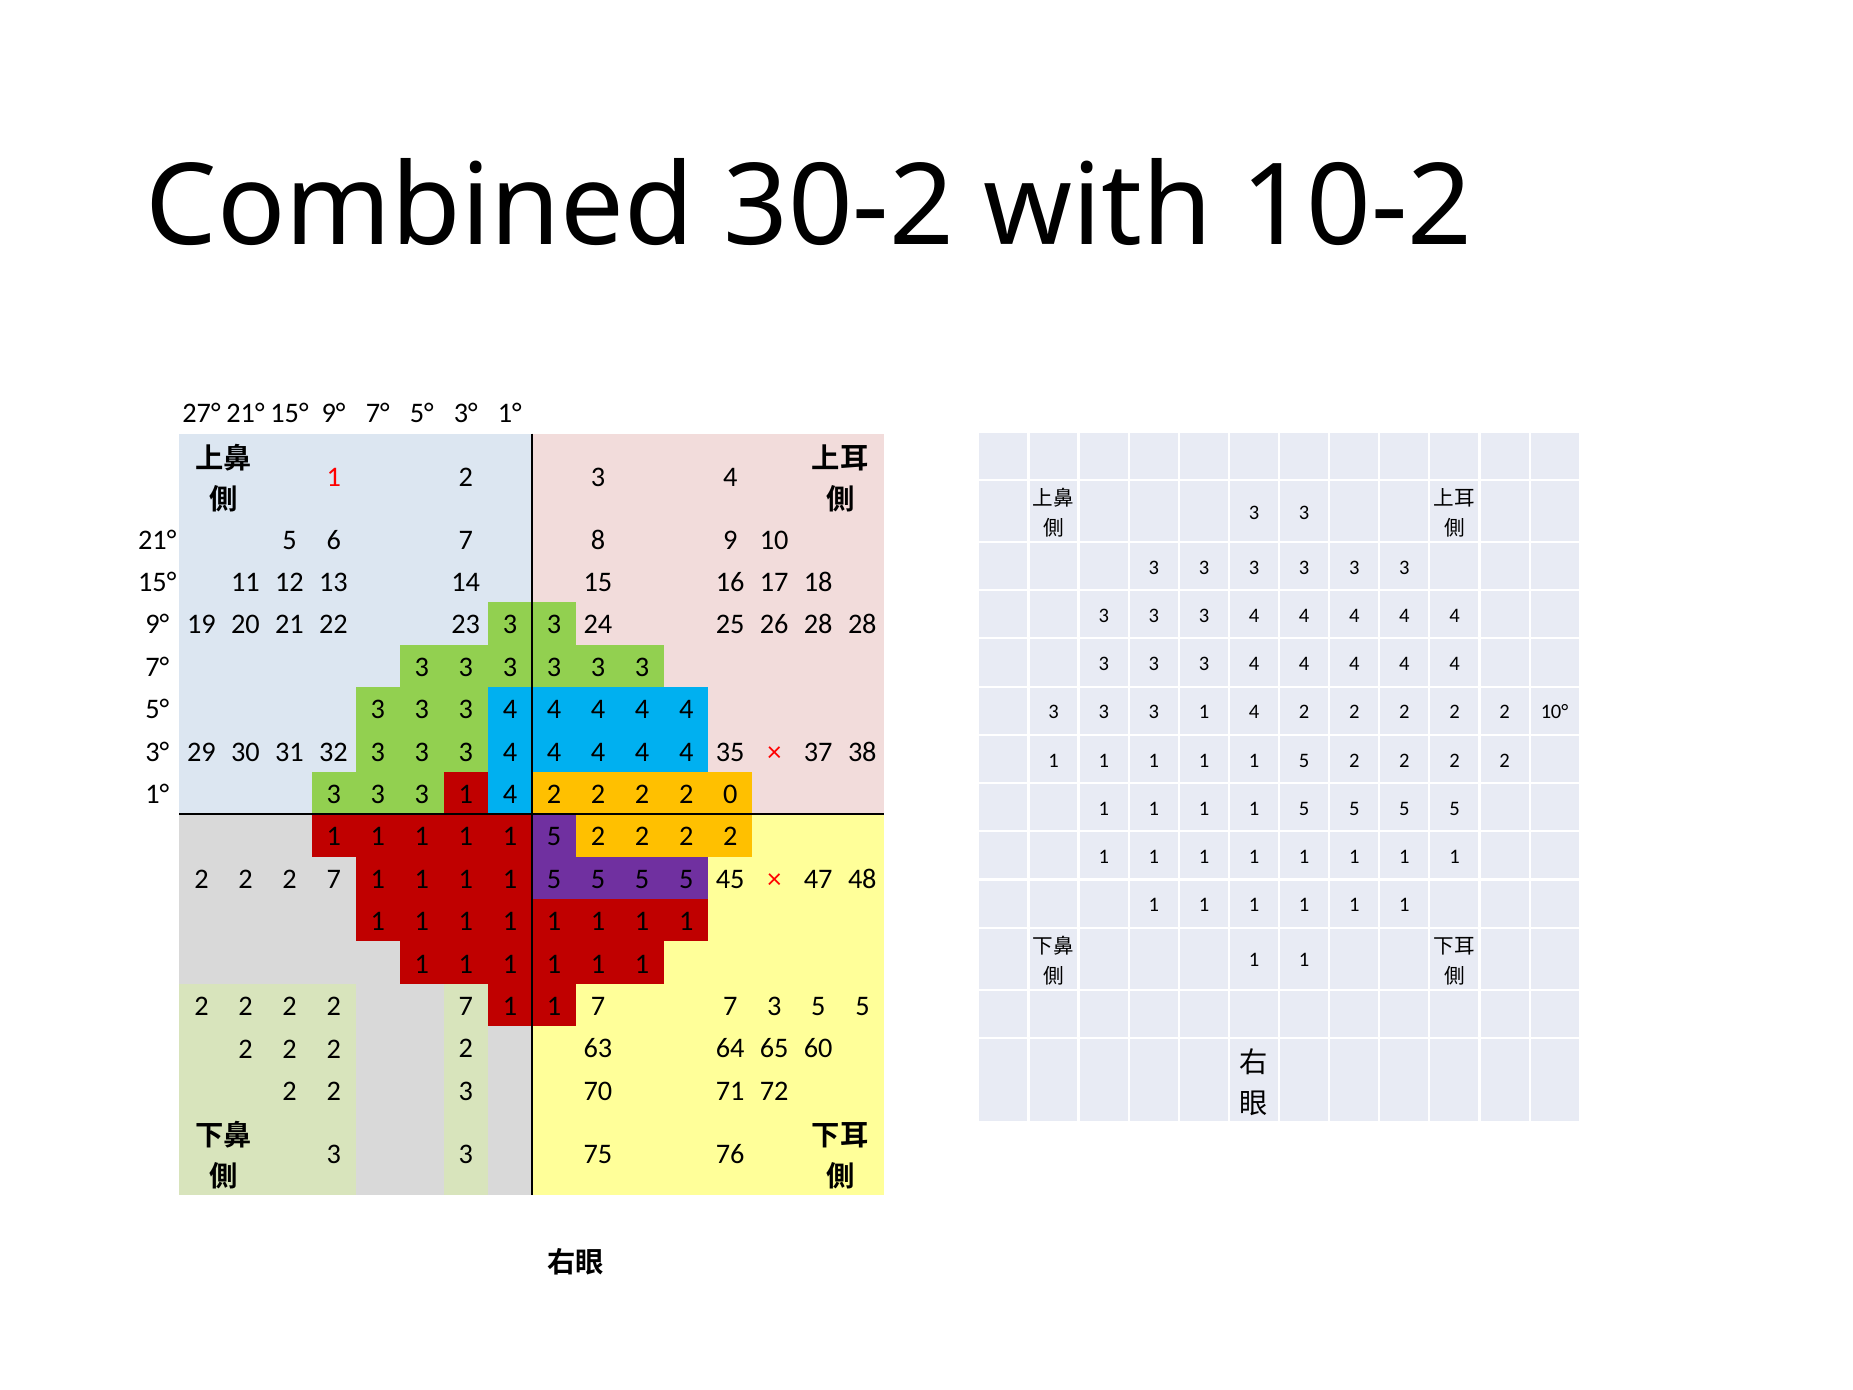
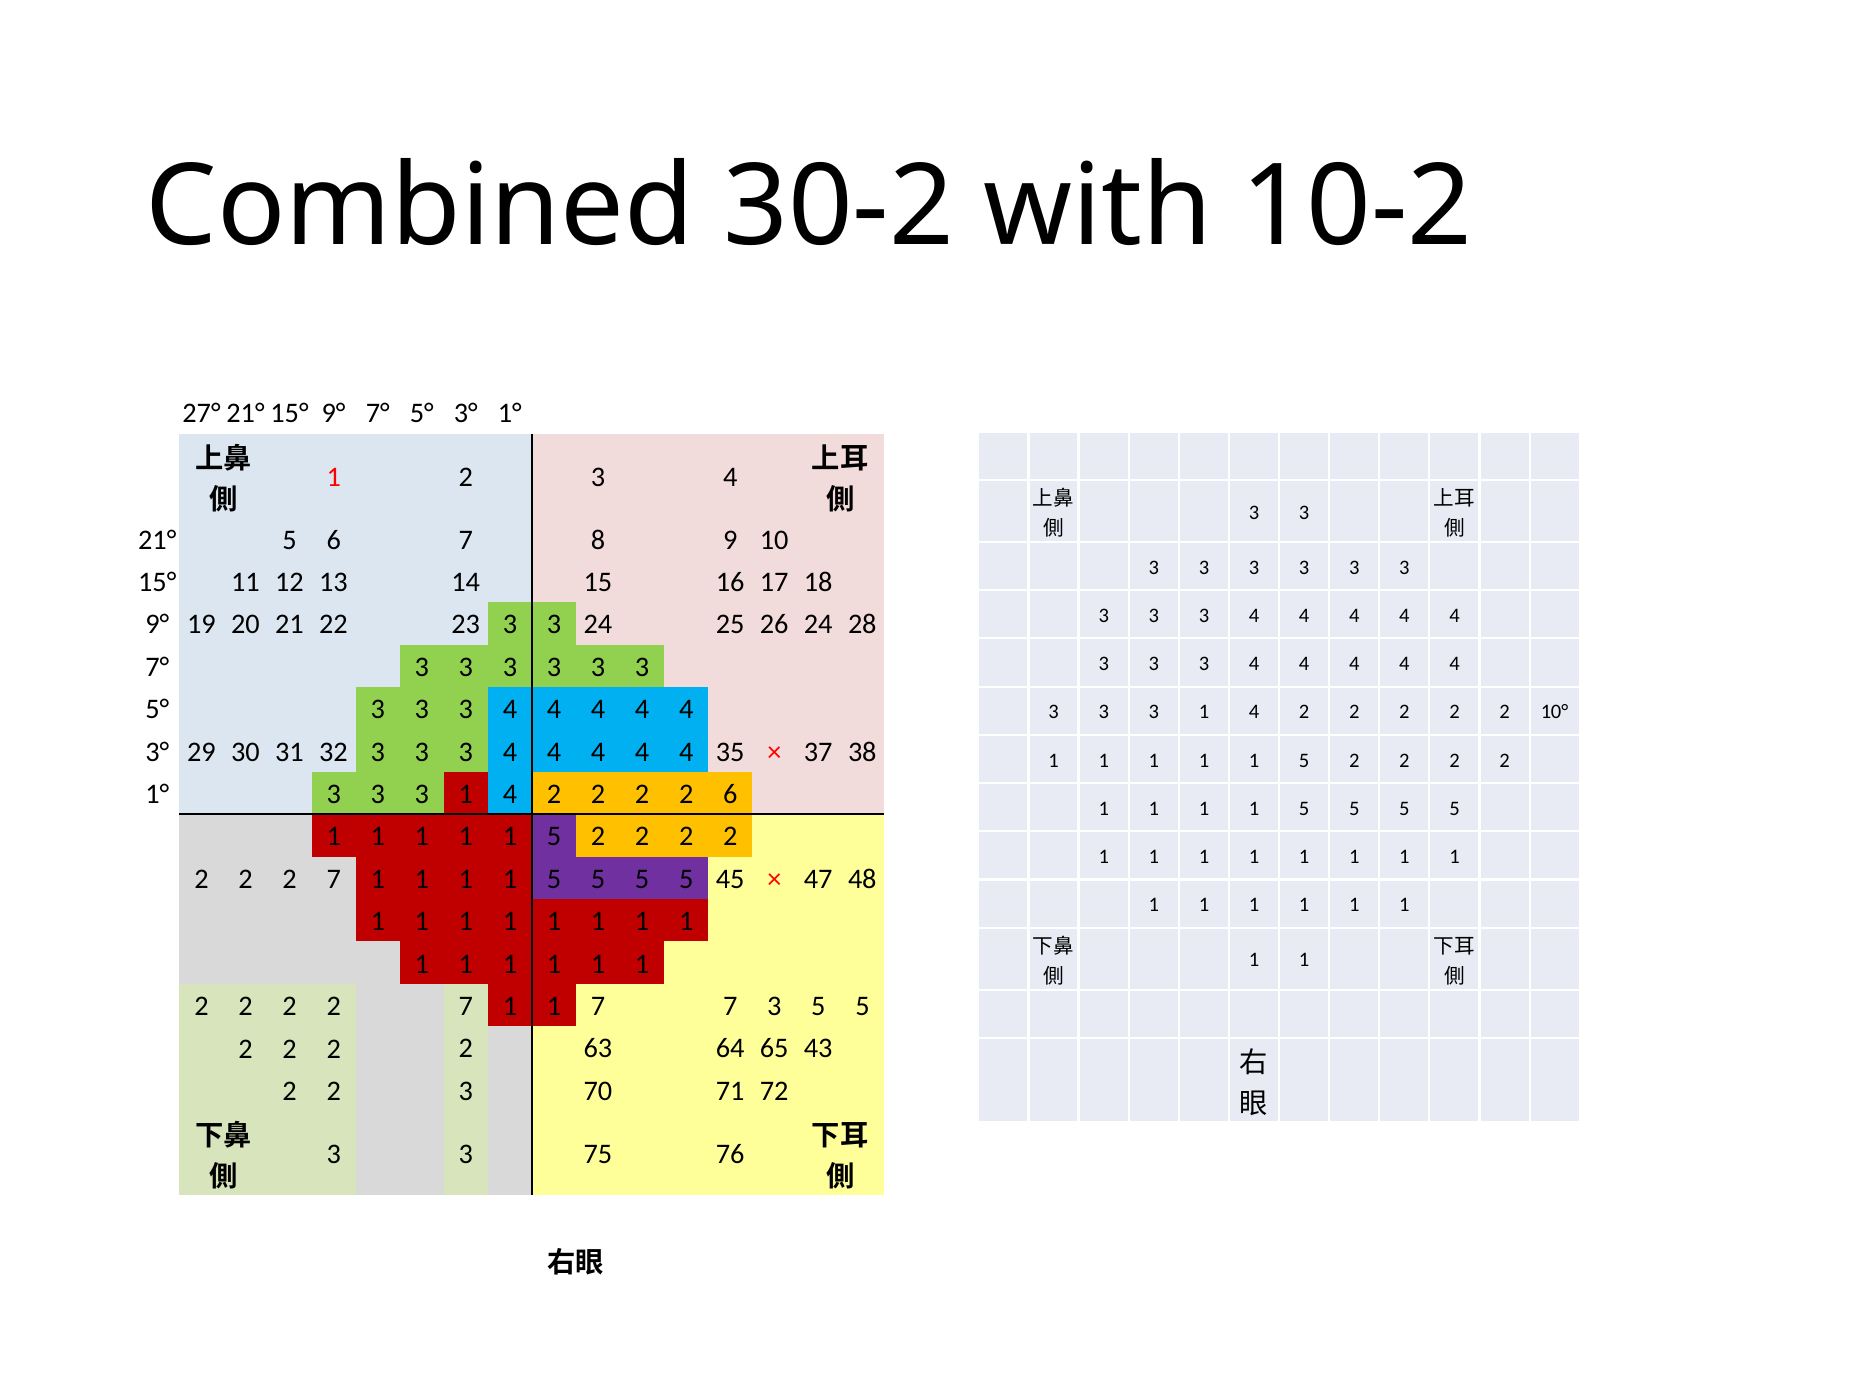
26 28: 28 -> 24 (818, 625)
2 0: 0 -> 6 (730, 794)
60: 60 -> 43 (818, 1048)
